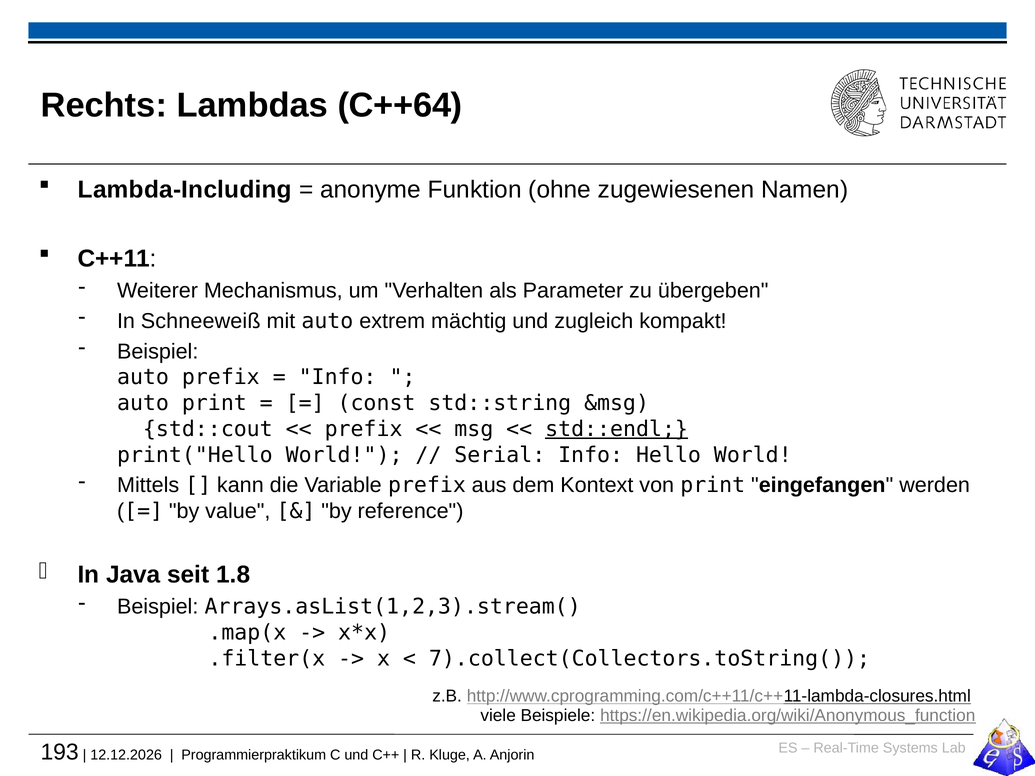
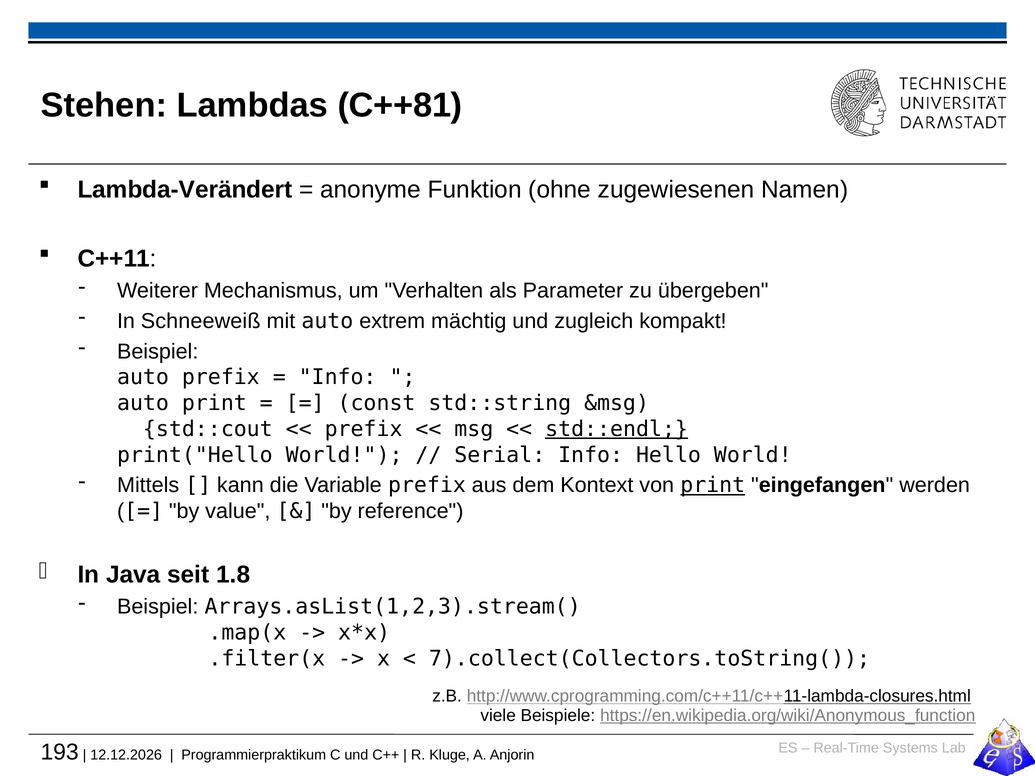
Rechts: Rechts -> Stehen (104, 105)
C++64: C++64 -> C++81 (400, 105)
Lambda-Including: Lambda-Including -> Lambda-Verändert (185, 190)
print underline: none -> present (713, 486)
